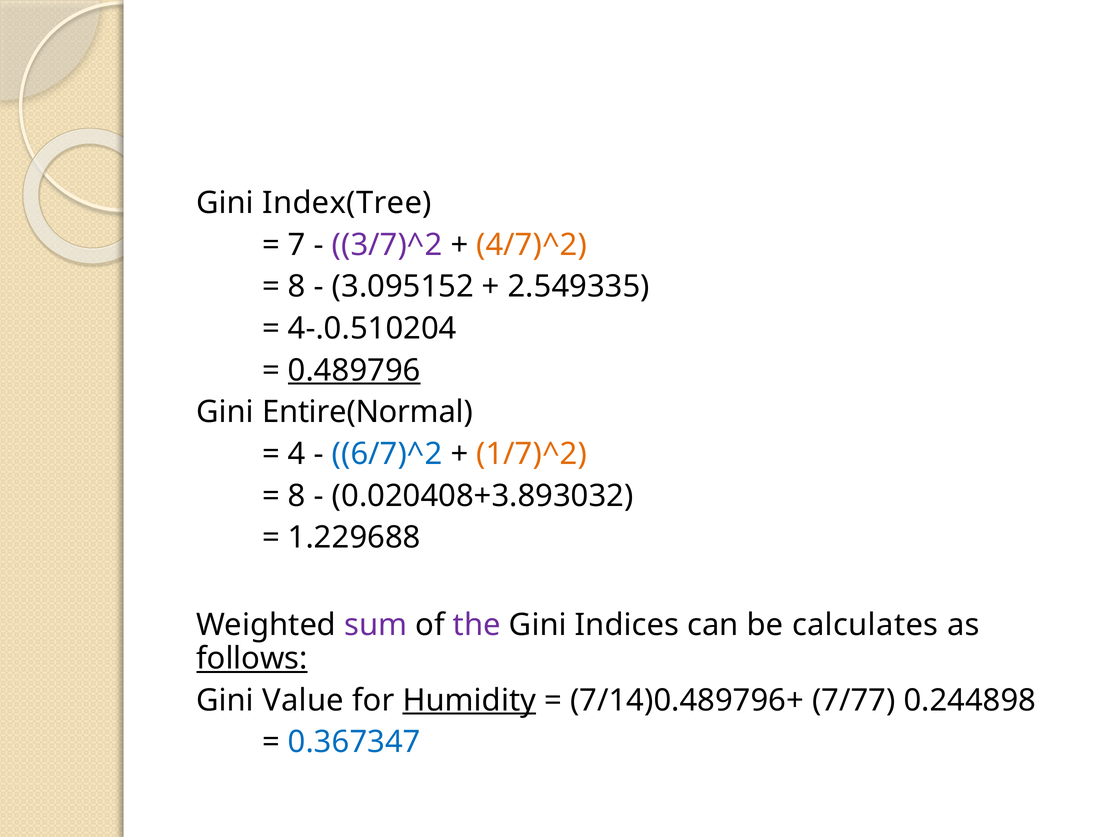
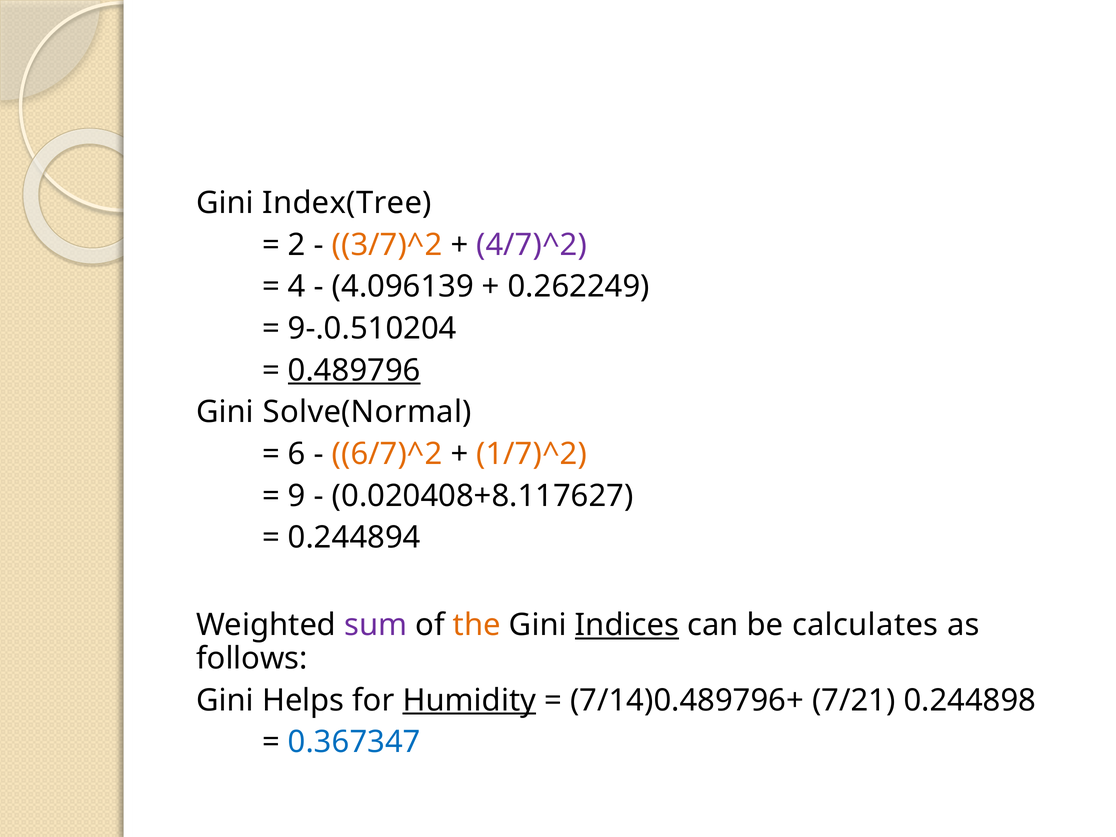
7: 7 -> 2 (297, 245)
3/7)^2 colour: purple -> orange (387, 245)
4/7)^2 colour: orange -> purple (532, 245)
8: 8 -> 4 (297, 287)
3.095152: 3.095152 -> 4.096139 (403, 287)
2.549335: 2.549335 -> 0.262249 (579, 287)
4-.0.510204: 4-.0.510204 -> 9-.0.510204 (372, 328)
Entire(Normal: Entire(Normal -> Solve(Normal (367, 412)
4: 4 -> 6 (297, 454)
6/7)^2 colour: blue -> orange (387, 454)
8: 8 -> 9 (297, 496)
0.020408+3.893032: 0.020408+3.893032 -> 0.020408+8.117627 (483, 496)
1.229688: 1.229688 -> 0.244894 (354, 538)
the colour: purple -> orange (477, 625)
Indices underline: none -> present (627, 625)
follows underline: present -> none (252, 658)
Value: Value -> Helps (303, 700)
7/77: 7/77 -> 7/21 (854, 700)
